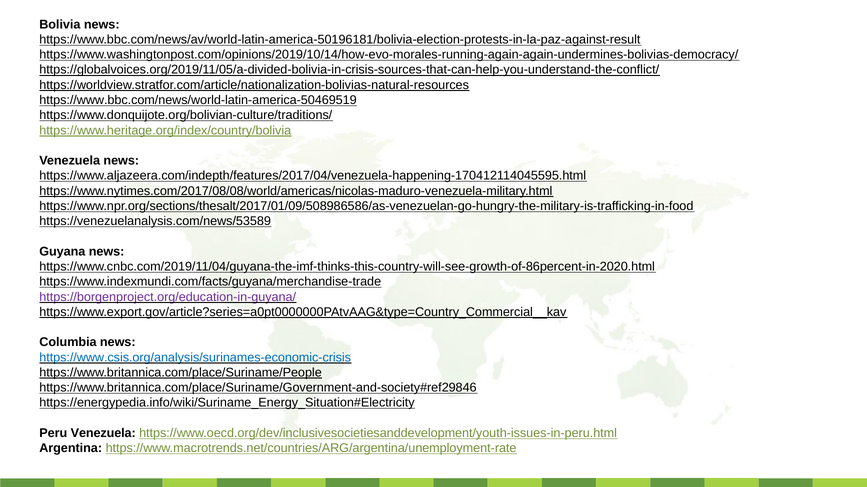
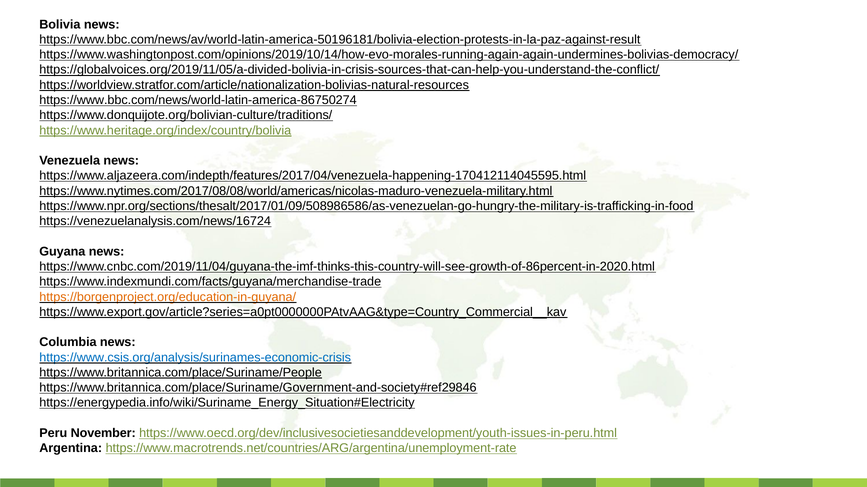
https://www.bbc.com/news/world-latin-america-50469519: https://www.bbc.com/news/world-latin-america-50469519 -> https://www.bbc.com/news/world-latin-america-86750274 (198, 100)
https://venezuelanalysis.com/news/53589: https://venezuelanalysis.com/news/53589 -> https://venezuelanalysis.com/news/16724 (155, 221)
https://borgenproject.org/education-in-guyana/ colour: purple -> orange (168, 297)
Peru Venezuela: Venezuela -> November (103, 434)
